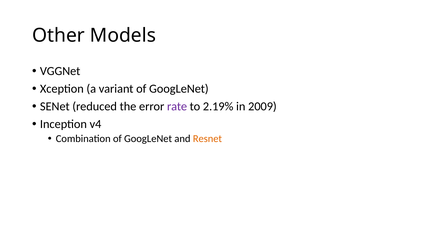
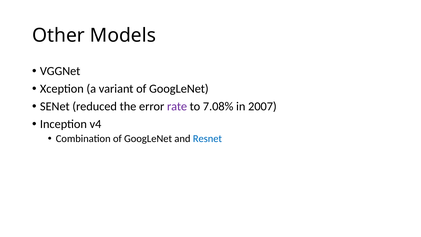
2.19%: 2.19% -> 7.08% (218, 106)
2009: 2009 -> 2007 (262, 106)
Resnet colour: orange -> blue (207, 139)
